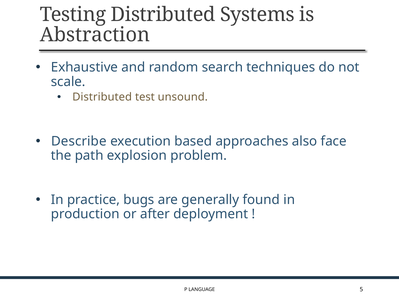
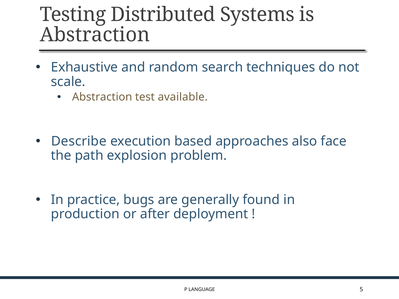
Distributed: Distributed -> Abstraction (102, 97)
unsound: unsound -> available (183, 97)
